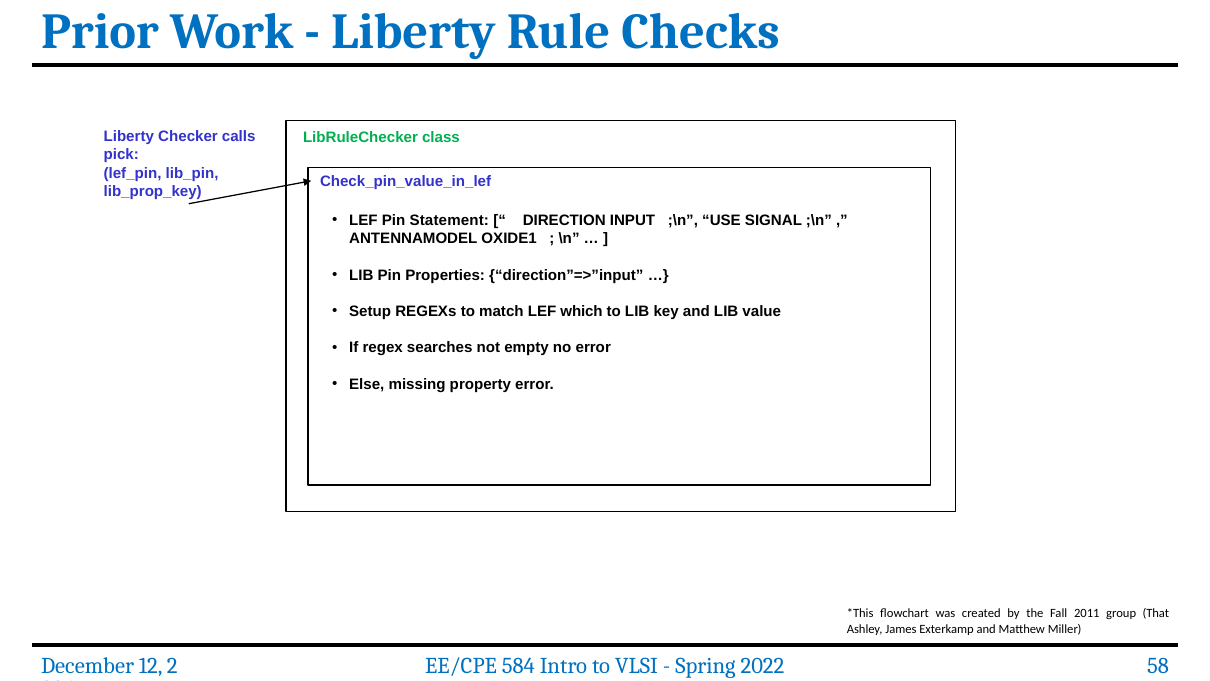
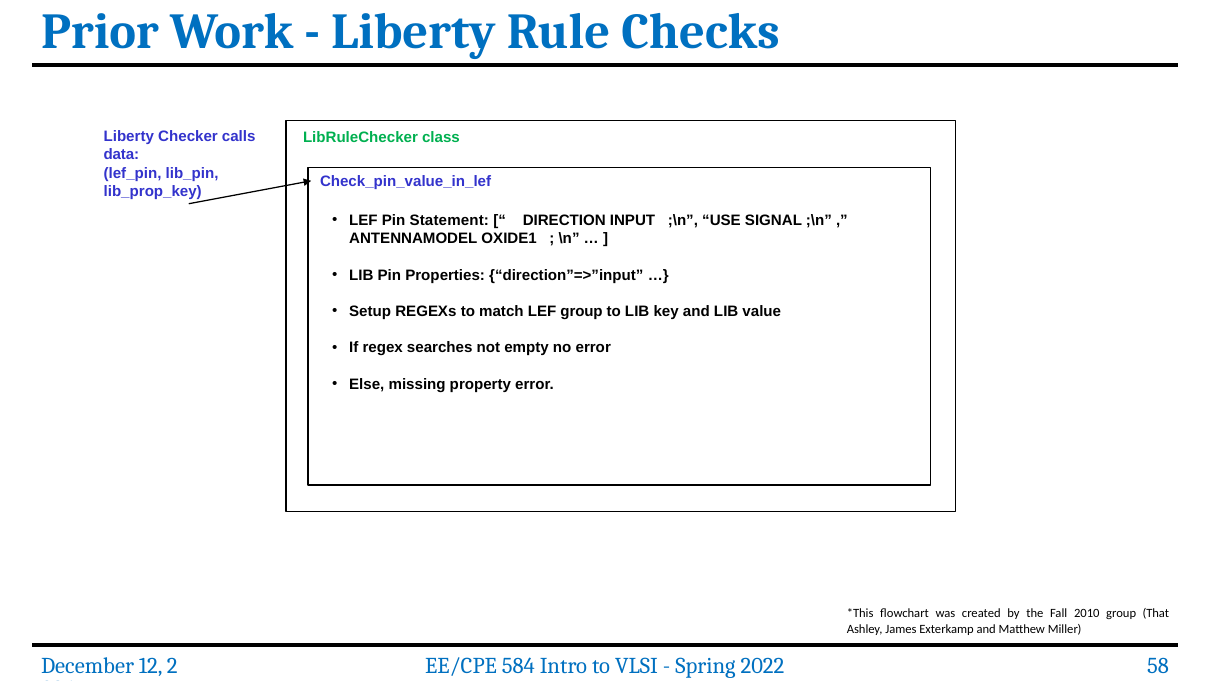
pick: pick -> data (121, 155)
LEF which: which -> group (582, 311)
2011: 2011 -> 2010 (1087, 613)
